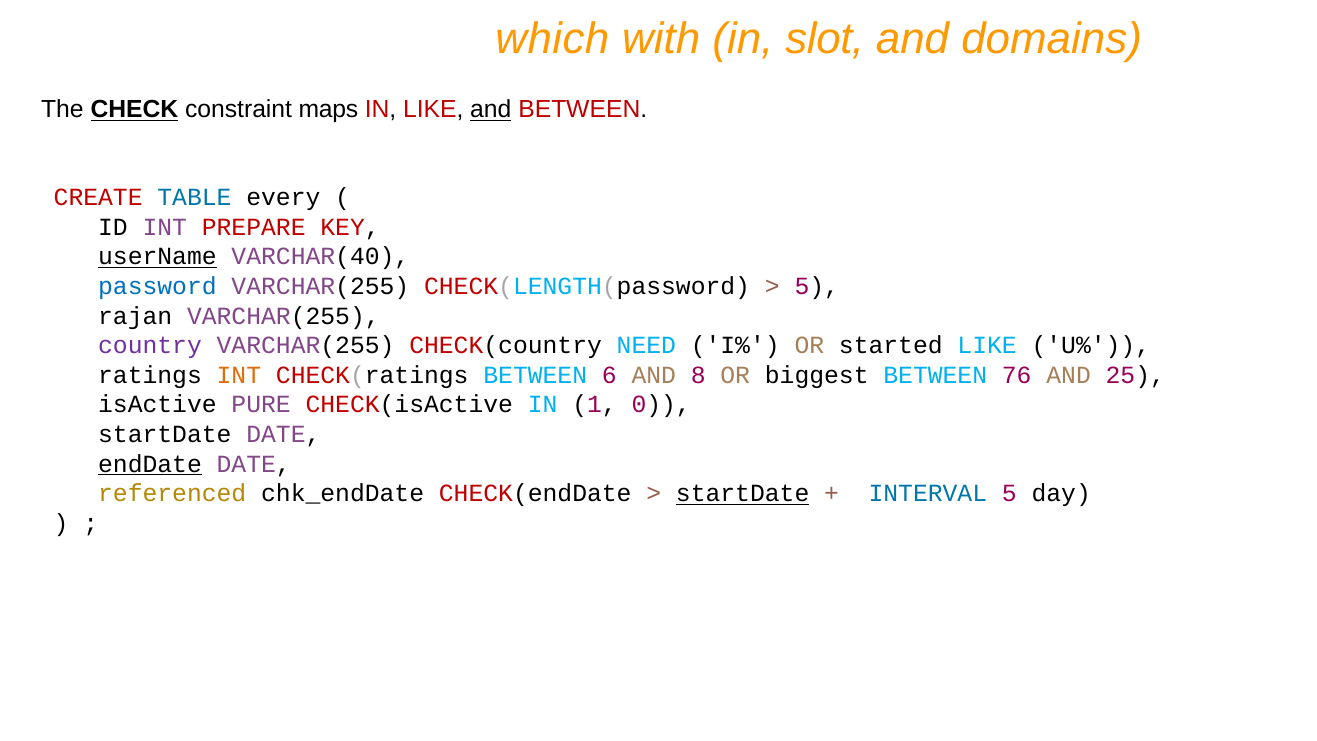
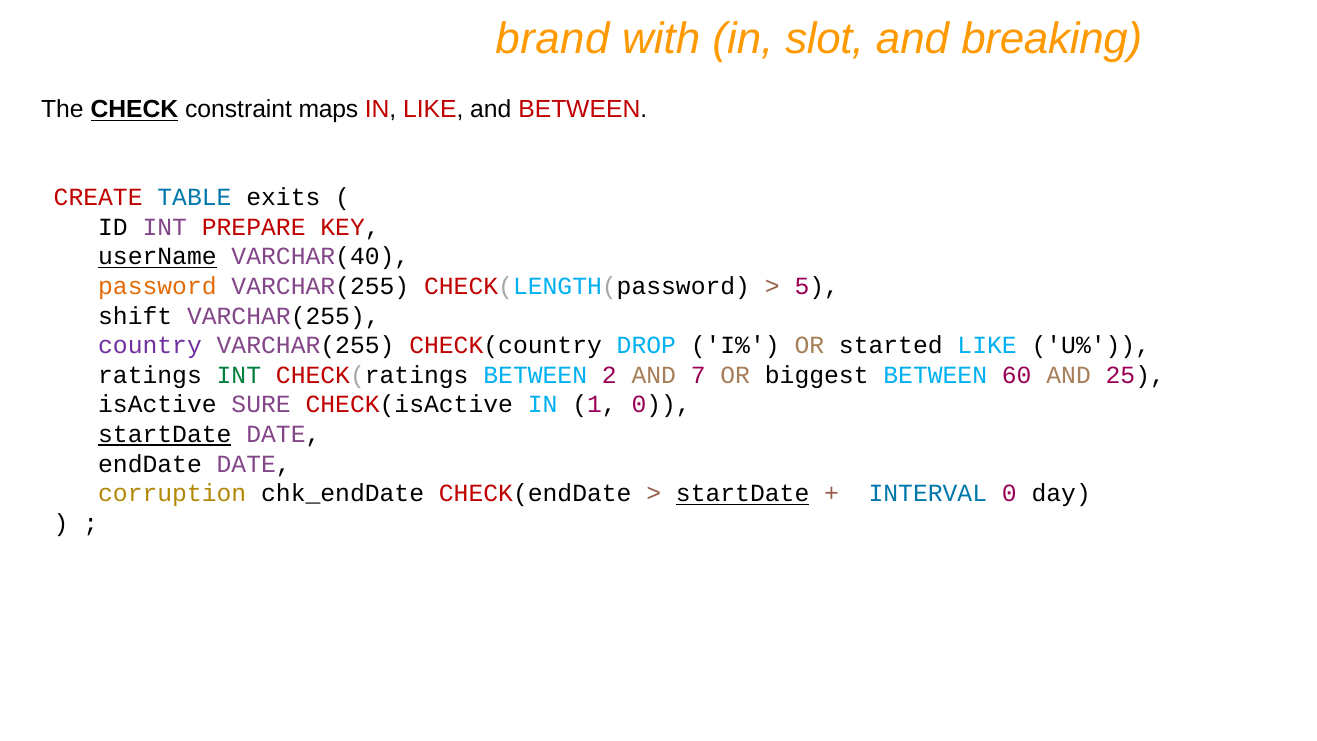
which: which -> brand (552, 39)
domains: domains -> breaking (1052, 39)
and underline: present -> none (491, 110)
every: every -> exits (283, 197)
password colour: blue -> orange (157, 286)
rajan: rajan -> shift (135, 316)
NEED: NEED -> DROP (646, 345)
INT colour: orange -> green (239, 375)
6: 6 -> 2 (609, 375)
8: 8 -> 7 (698, 375)
76: 76 -> 60 (1017, 375)
PURE: PURE -> SURE (261, 405)
startDate underline: none -> present (165, 434)
endDate underline: present -> none (150, 464)
referenced: referenced -> corruption (172, 494)
INTERVAL 5: 5 -> 0 (1009, 494)
